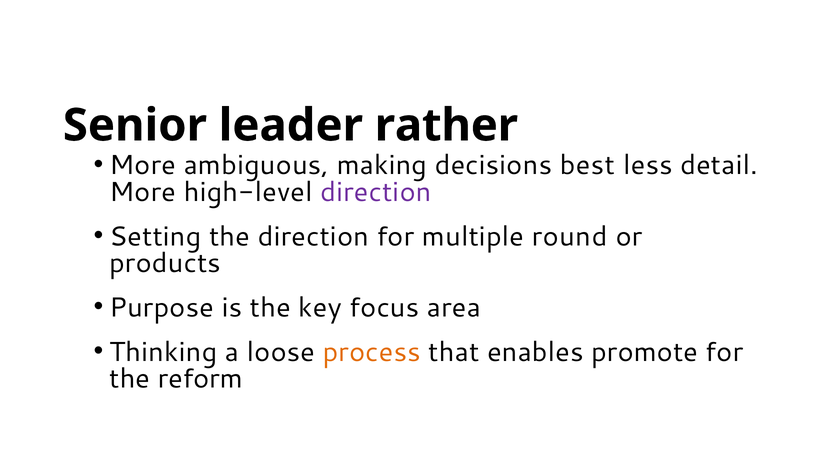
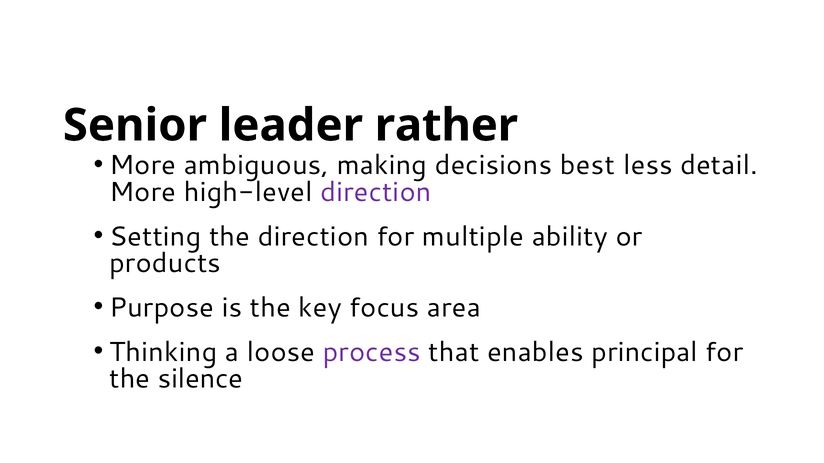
round: round -> ability (570, 237)
process colour: orange -> purple (372, 352)
promote: promote -> principal (645, 352)
reform: reform -> silence (200, 379)
